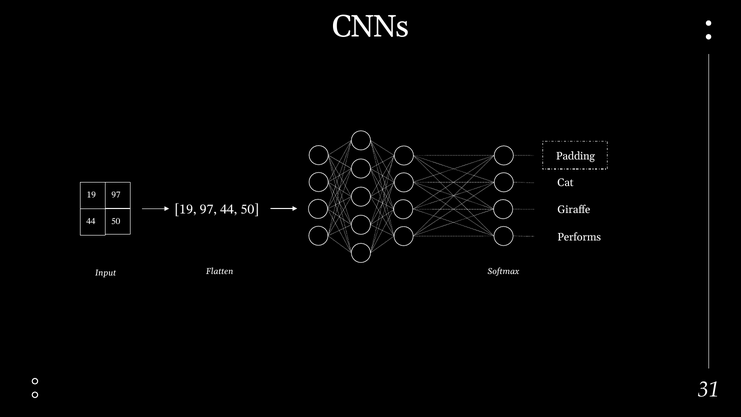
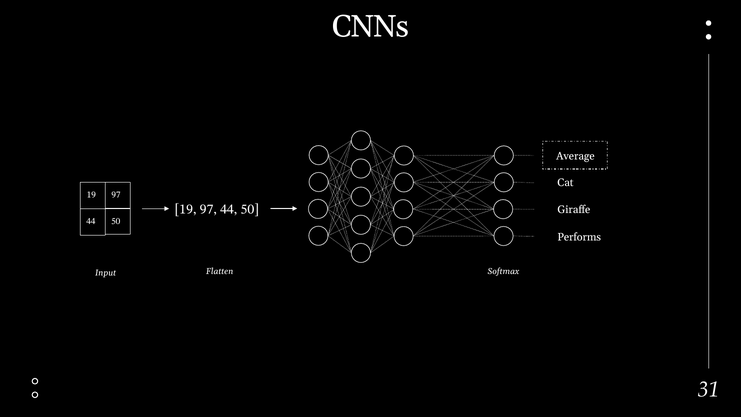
Padding: Padding -> Average (575, 156)
